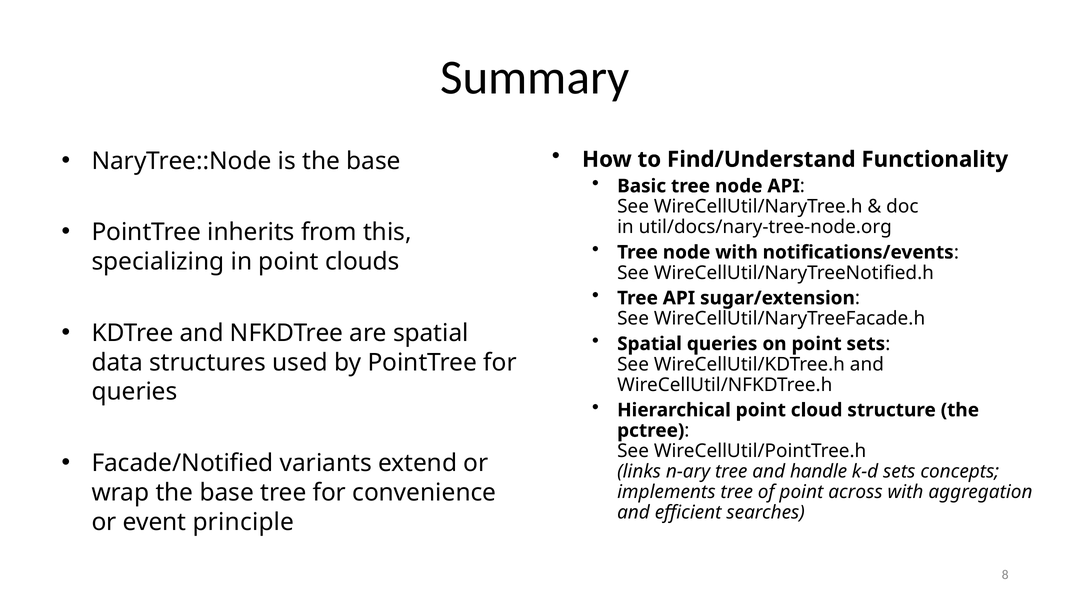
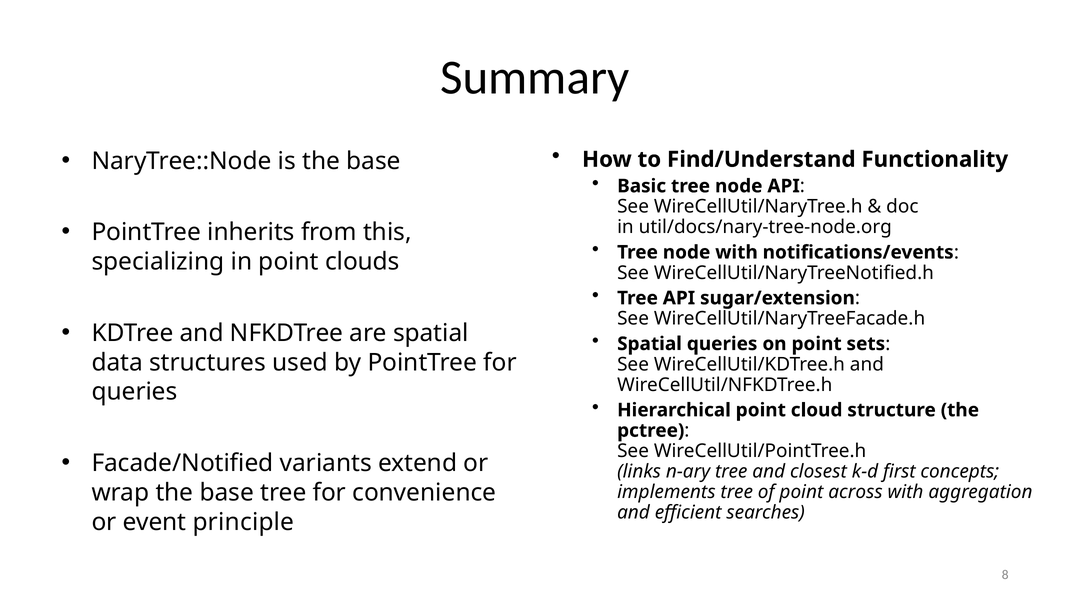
handle: handle -> closest (818, 471)
k-d sets: sets -> first (899, 471)
